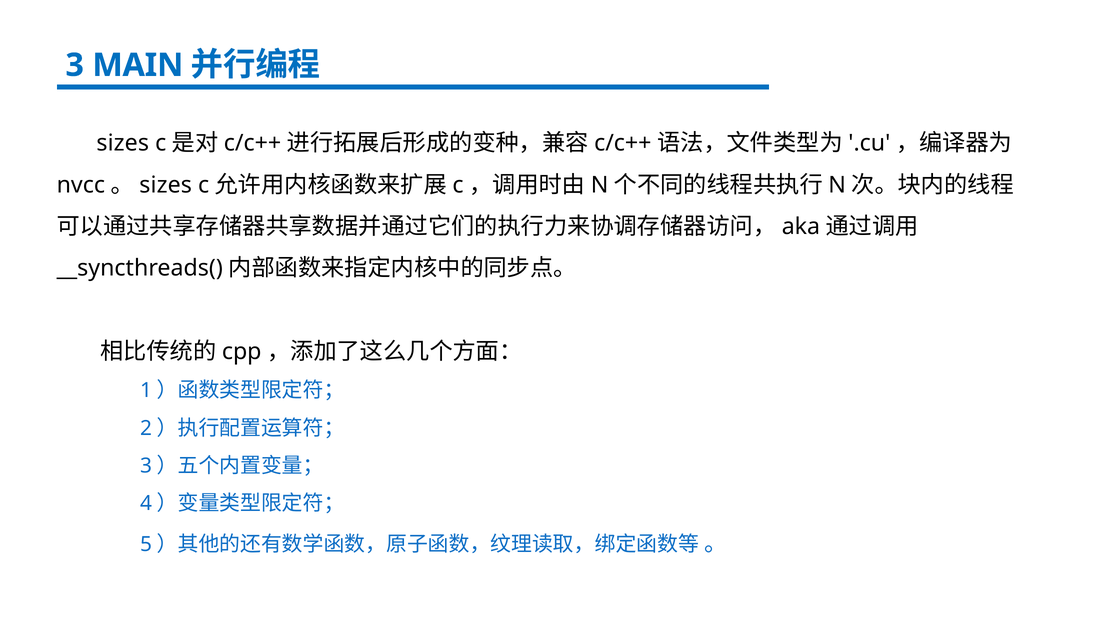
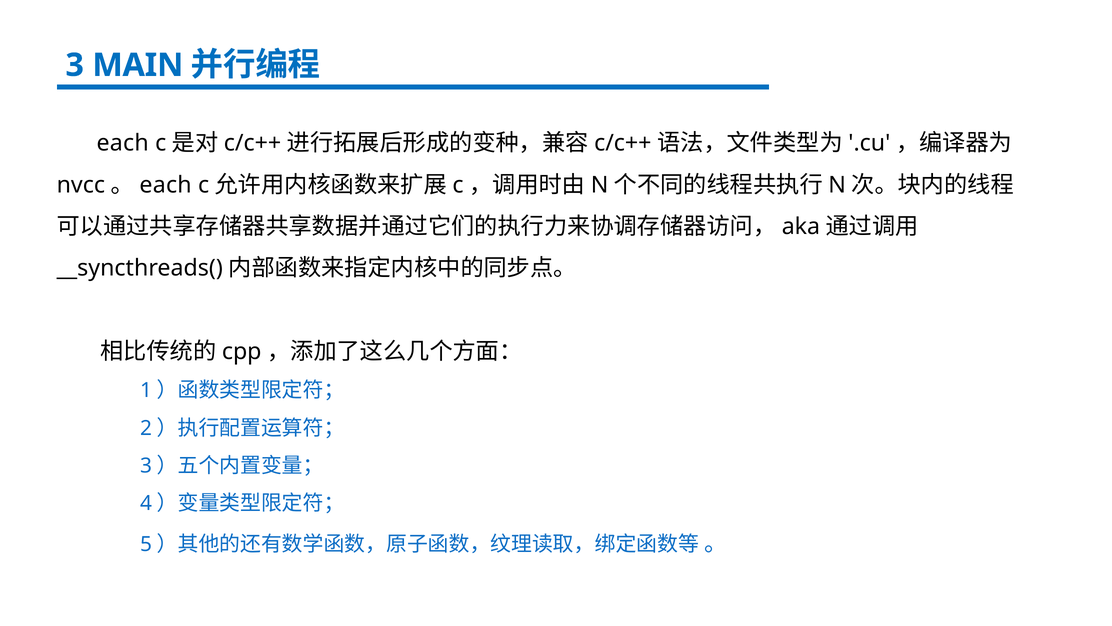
sizes: sizes -> each (123, 143)
sizes: sizes -> each (166, 185)
